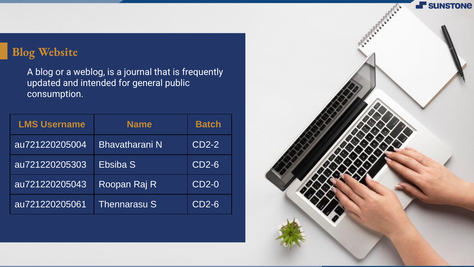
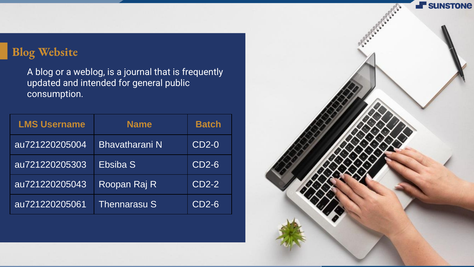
CD2-2: CD2-2 -> CD2-0 (206, 145)
CD2-0: CD2-0 -> CD2-2 (206, 184)
